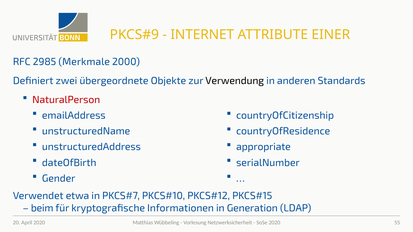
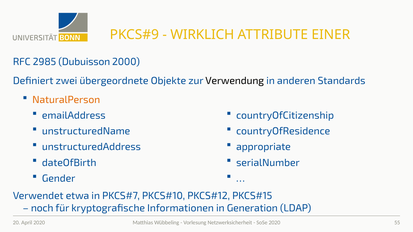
INTERNET: INTERNET -> WIRKLICH (202, 35)
Merkmale: Merkmale -> Dubuisson (84, 62)
NaturalPerson colour: red -> orange (66, 100)
beim: beim -> noch (42, 208)
